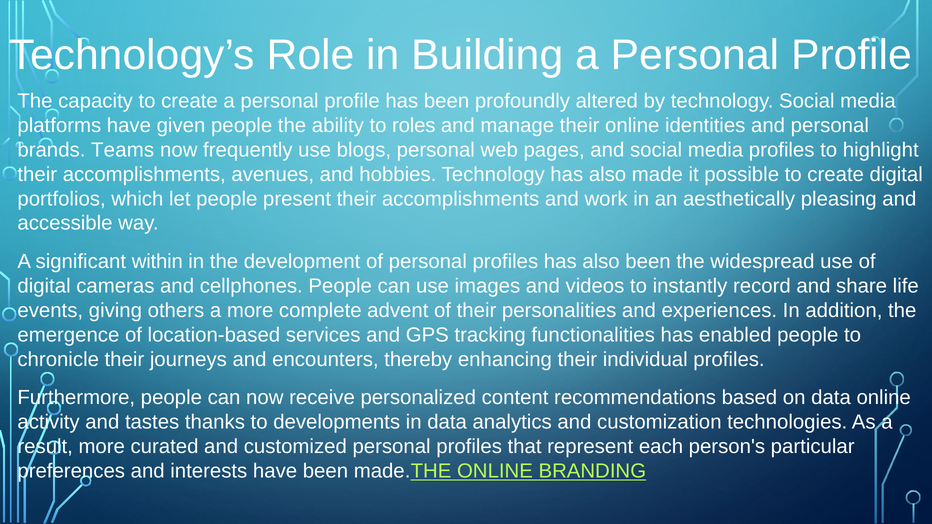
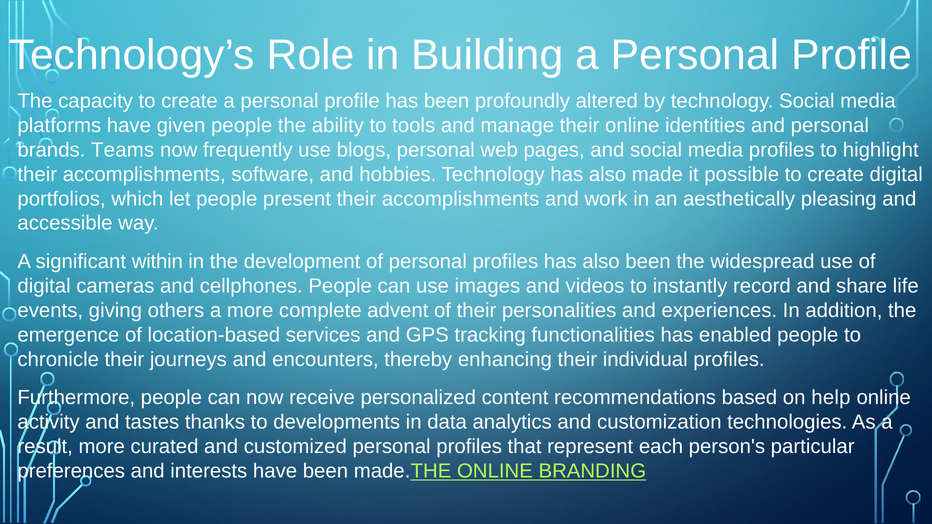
roles: roles -> tools (414, 126)
avenues: avenues -> software (273, 174)
on data: data -> help (831, 398)
